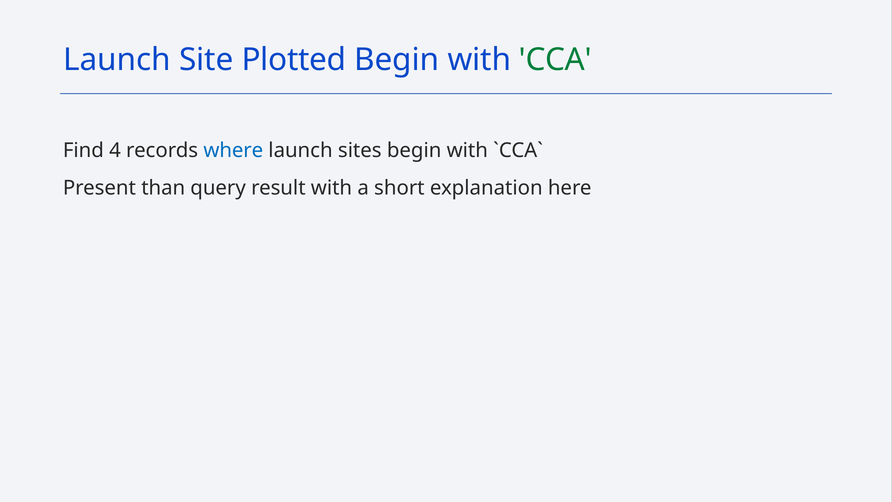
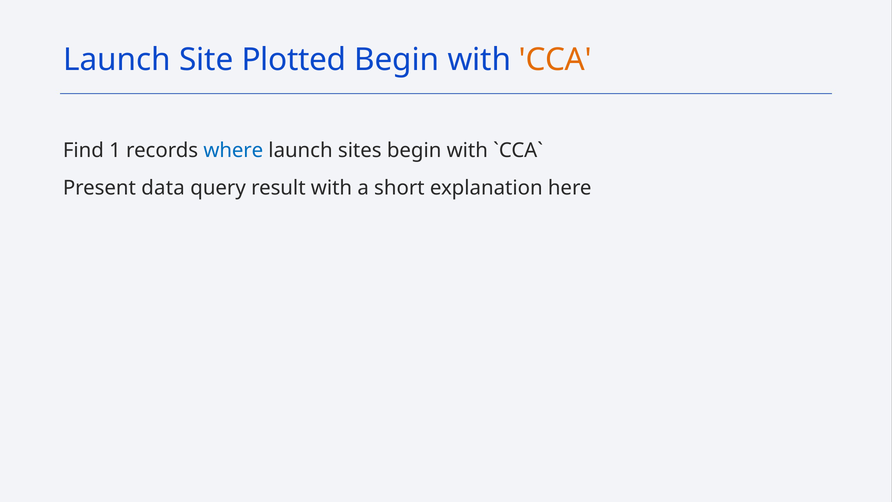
CCA colour: green -> orange (555, 60)
4: 4 -> 1 (115, 151)
than: than -> data (163, 188)
